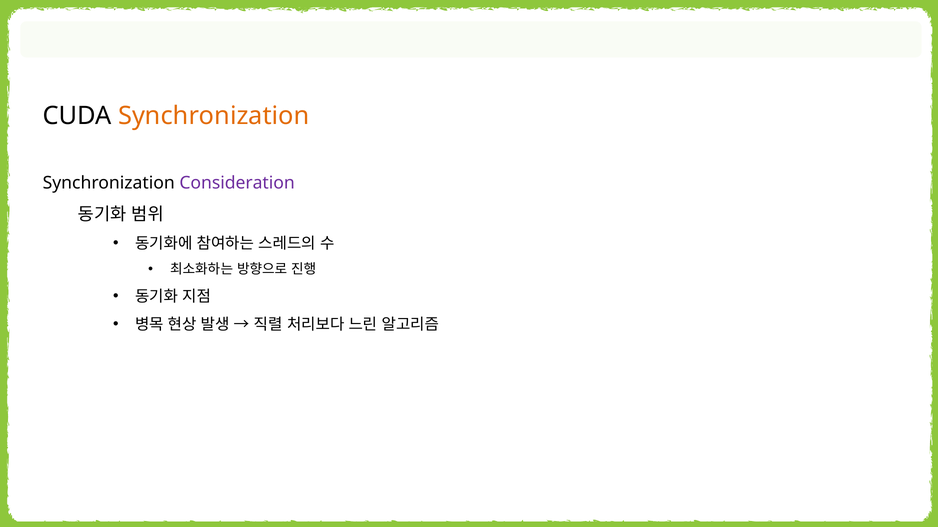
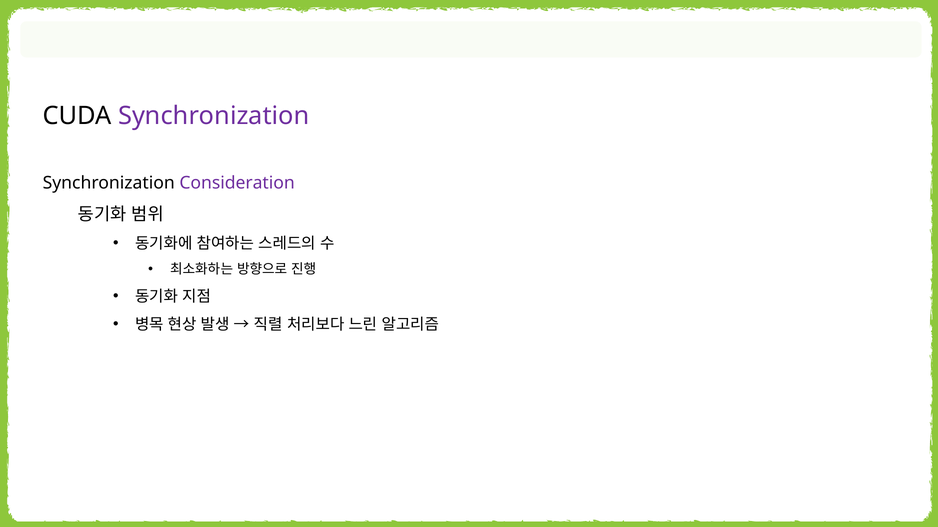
Synchronization colour: orange -> purple (214, 116)
